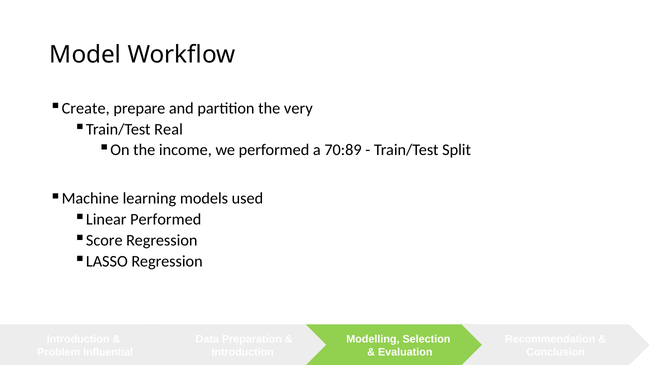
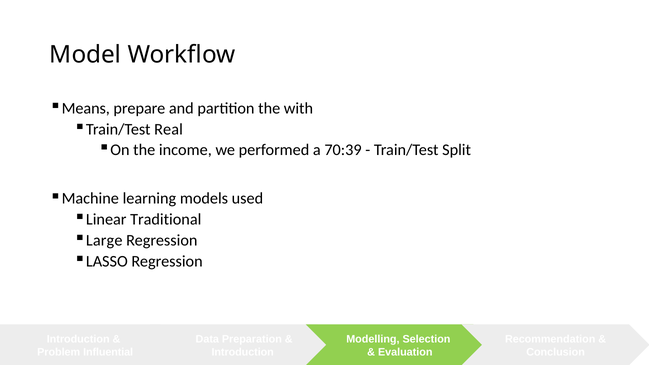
Create: Create -> Means (86, 108)
very: very -> with (298, 108)
70:89: 70:89 -> 70:39 (343, 150)
Linear Performed: Performed -> Traditional (166, 220)
Score: Score -> Large (104, 240)
